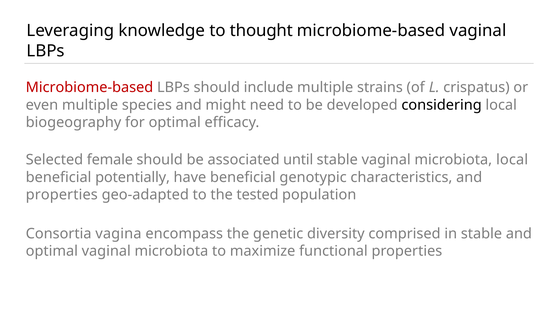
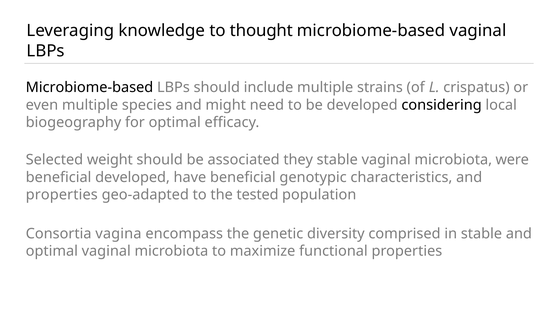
Microbiome-based colour: red -> black (89, 87)
female: female -> weight (110, 160)
until: until -> they (298, 160)
microbiota local: local -> were (512, 160)
beneficial potentially: potentially -> developed (133, 177)
